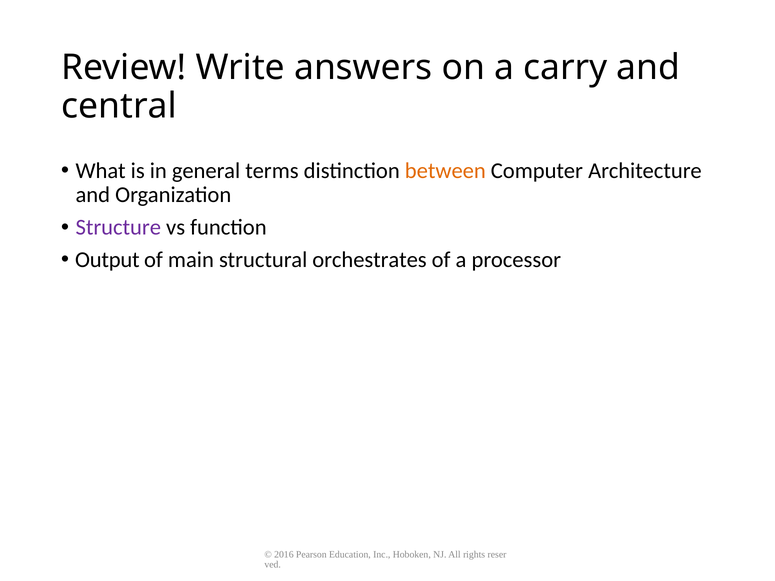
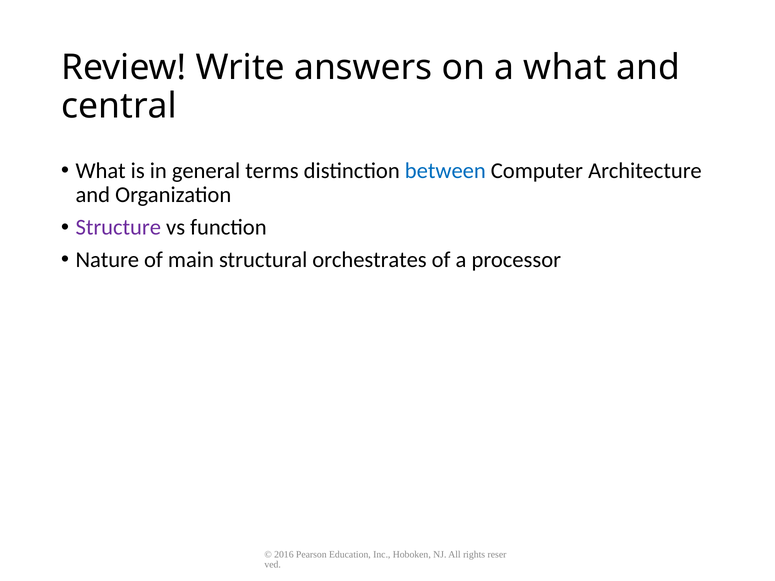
a carry: carry -> what (565, 68)
between colour: orange -> blue (445, 171)
Output: Output -> Nature (107, 260)
